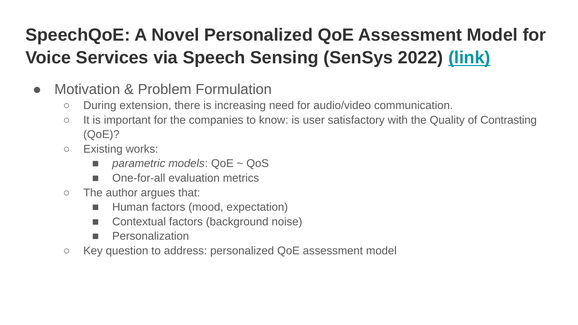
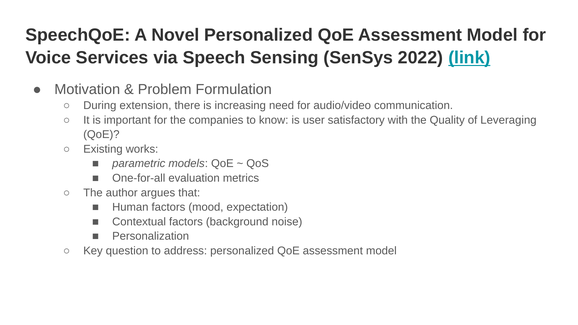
Contrasting: Contrasting -> Leveraging (508, 120)
